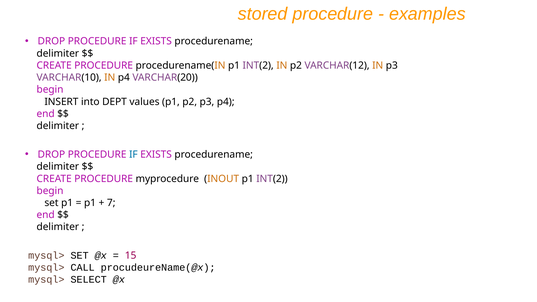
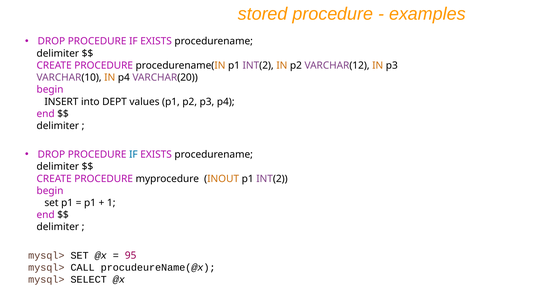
7: 7 -> 1 (111, 203)
15: 15 -> 95 (131, 255)
